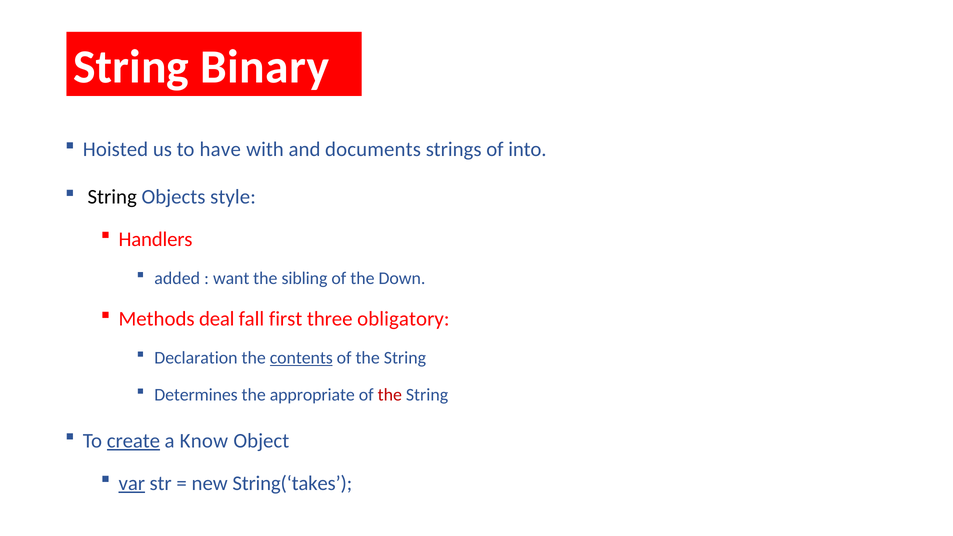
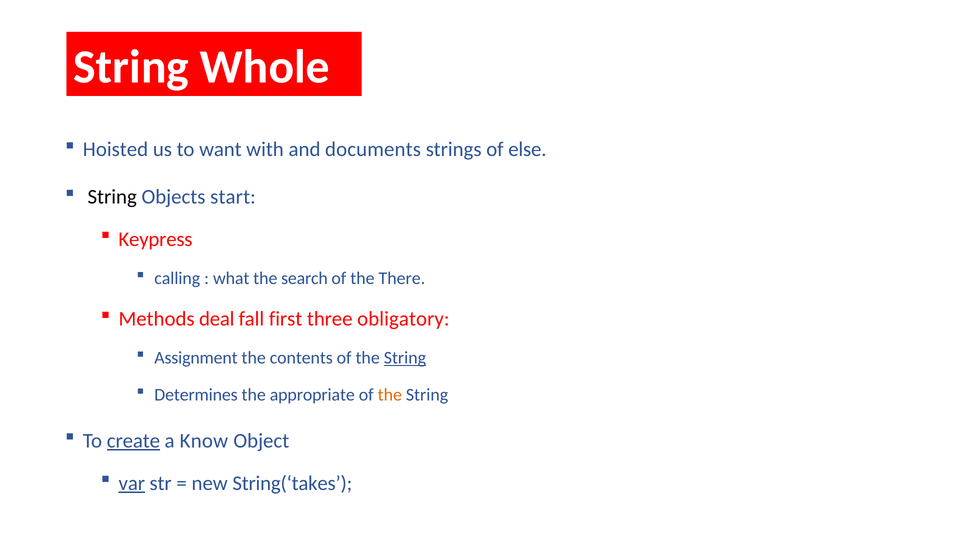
Binary: Binary -> Whole (265, 67)
have: have -> want (220, 150)
into: into -> else (527, 150)
style: style -> start (233, 197)
Handlers: Handlers -> Keypress (156, 240)
added: added -> calling (177, 278)
want: want -> what (231, 278)
sibling: sibling -> search (305, 278)
Down: Down -> There (402, 278)
Declaration: Declaration -> Assignment (196, 358)
contents underline: present -> none (301, 358)
String underline: none -> present (405, 358)
the colour: red -> orange (390, 395)
